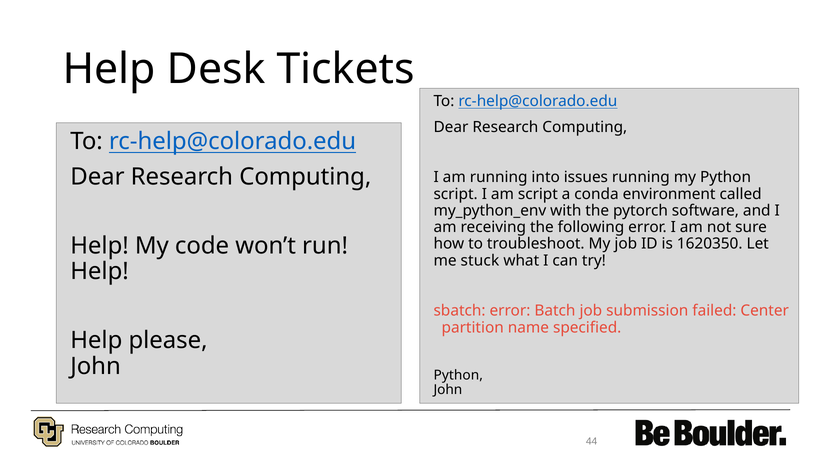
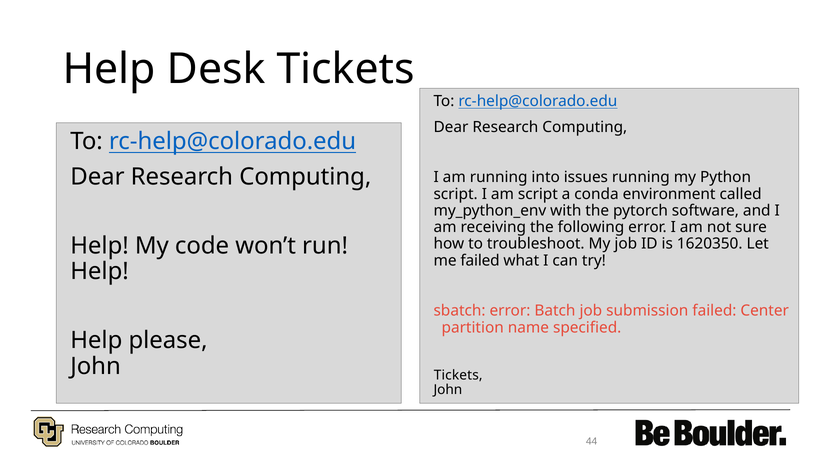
me stuck: stuck -> failed (480, 260)
Python: Python -> Tickets (458, 375)
